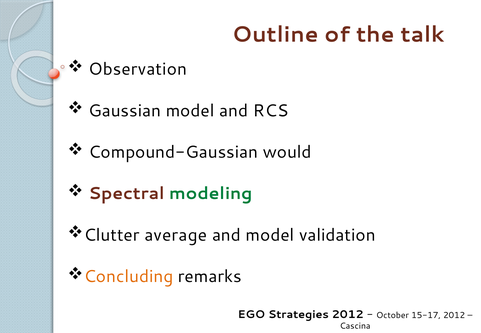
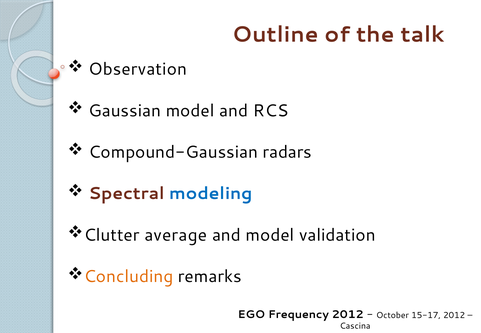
would: would -> radars (287, 152)
modeling colour: green -> blue (211, 194)
Strategies: Strategies -> Frequency (298, 314)
